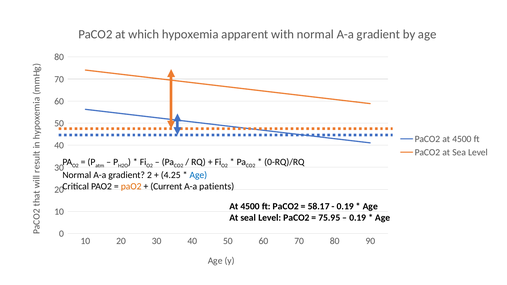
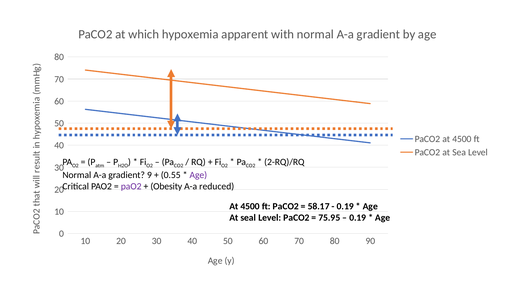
0-RQ)/RQ: 0-RQ)/RQ -> 2-RQ)/RQ (284, 162)
gradient 2: 2 -> 9 (149, 175)
4.25: 4.25 -> 0.55 (171, 175)
Age colour: blue -> purple (198, 175)
paO2 colour: orange -> purple (131, 187)
Current: Current -> Obesity (166, 187)
patients: patients -> reduced (217, 187)
